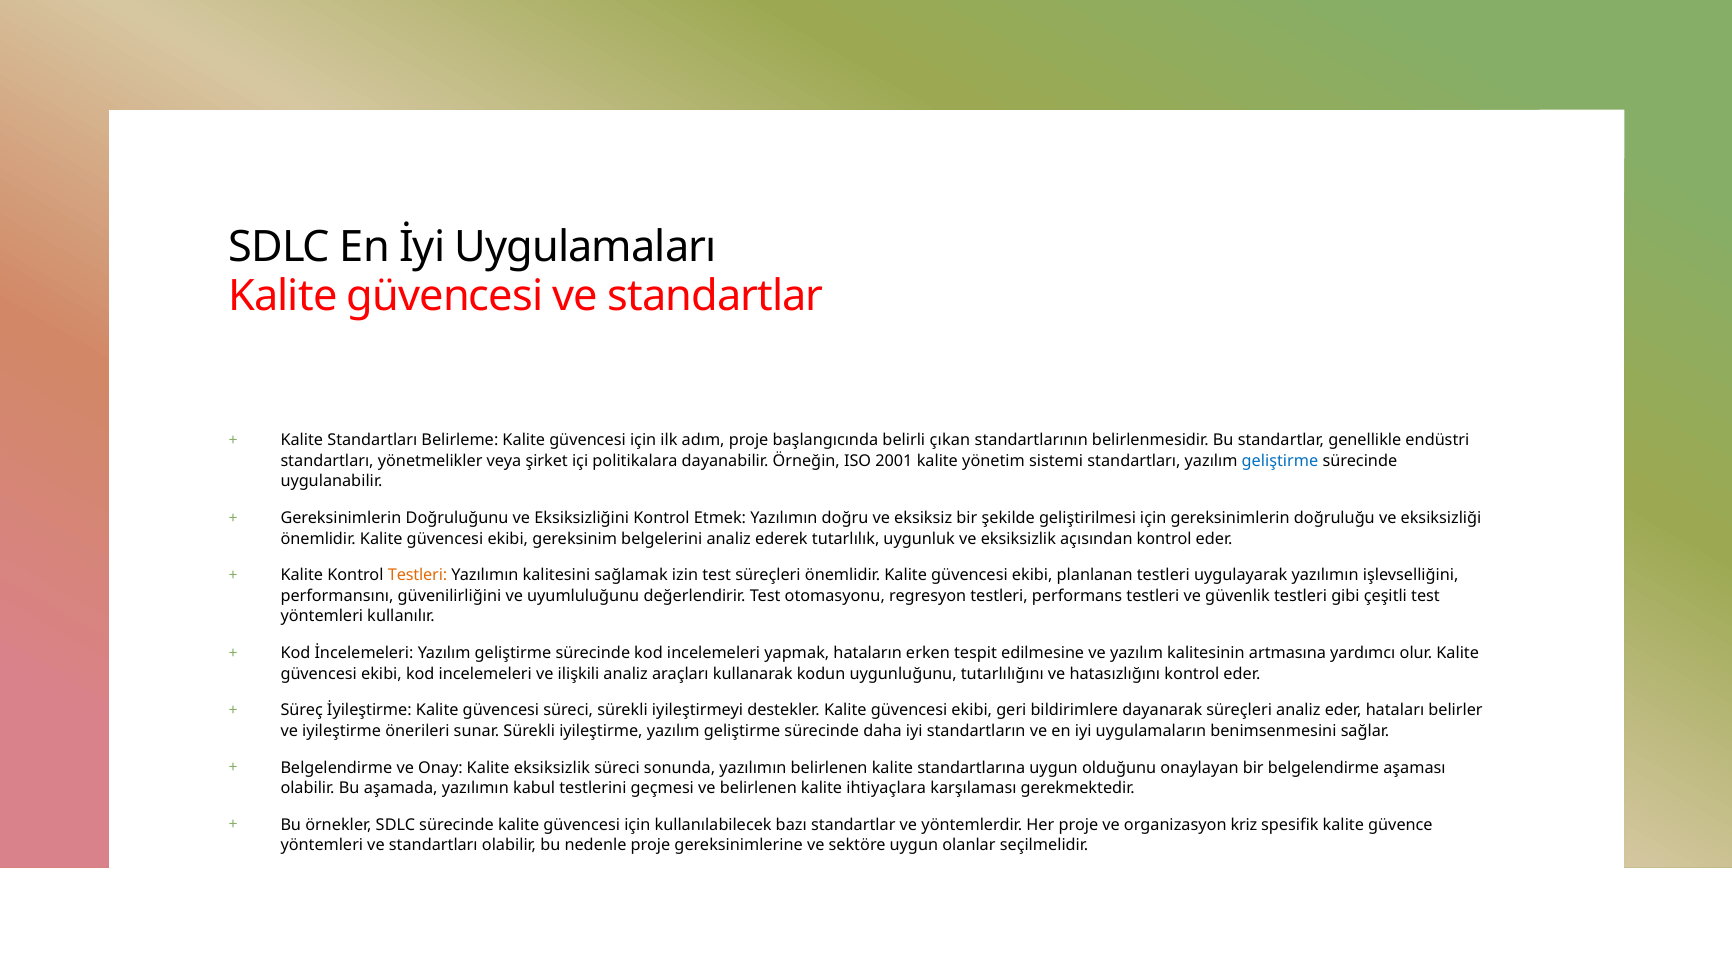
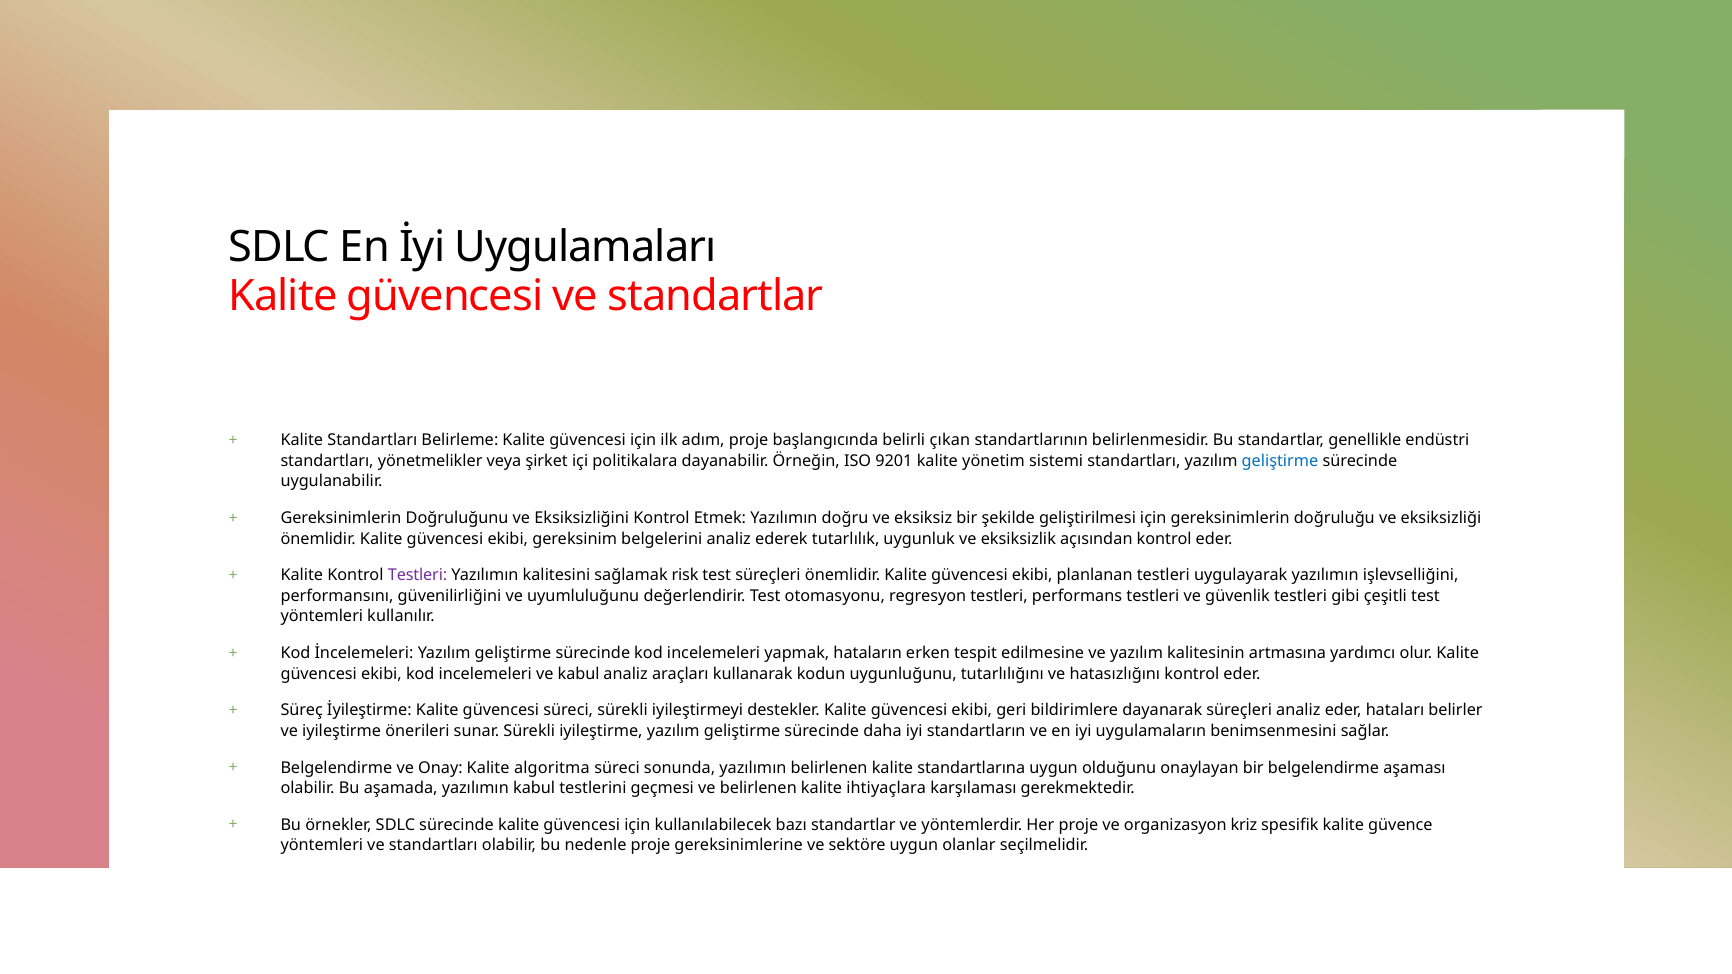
2001: 2001 -> 9201 (894, 461)
Testleri colour: orange -> purple (418, 576)
izin: izin -> risk (685, 576)
ve ilişkili: ilişkili -> kabul (579, 674)
Kalite eksiksizlik: eksiksizlik -> algoritma (552, 768)
